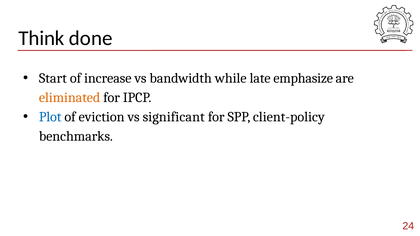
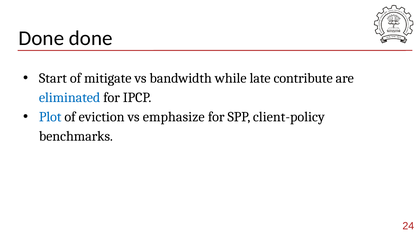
Think: Think -> Done (41, 38)
increase: increase -> mitigate (108, 78)
emphasize: emphasize -> contribute (303, 78)
eliminated colour: orange -> blue (70, 98)
significant: significant -> emphasize (174, 117)
